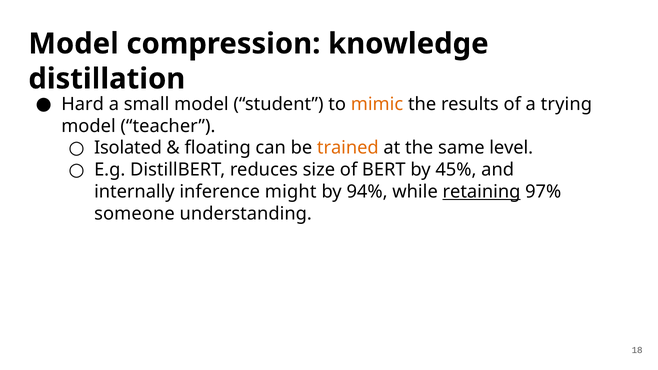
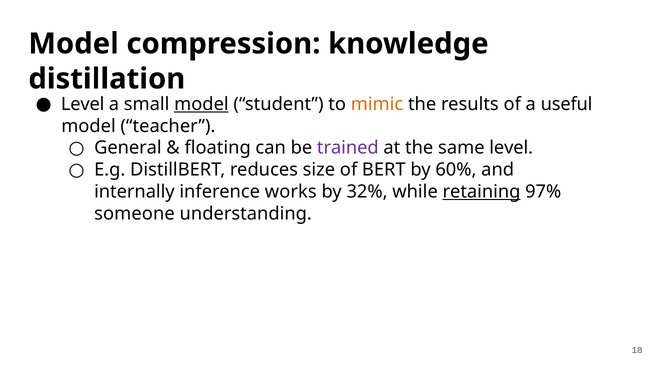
Hard: Hard -> Level (83, 104)
model underline: none -> present (201, 104)
trying: trying -> useful (567, 104)
Isolated: Isolated -> General (128, 148)
trained colour: orange -> purple (348, 148)
45%: 45% -> 60% (456, 170)
might: might -> works (291, 192)
94%: 94% -> 32% (367, 192)
